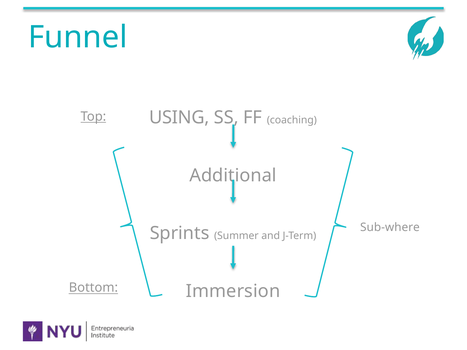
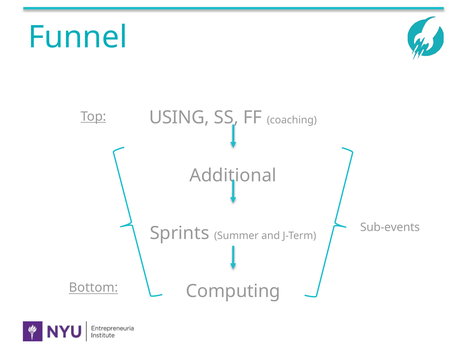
Sub-where: Sub-where -> Sub-events (390, 227)
Immersion: Immersion -> Computing (233, 292)
